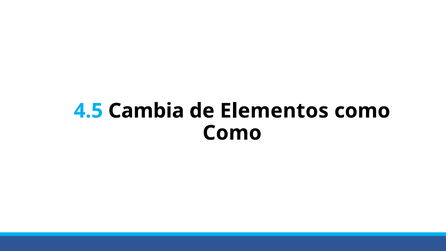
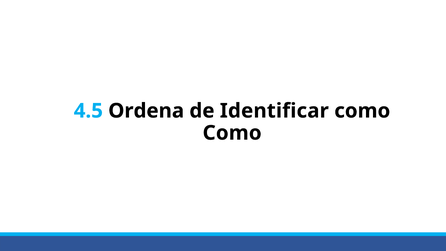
Cambia: Cambia -> Ordena (146, 111)
Elementos: Elementos -> Identificar (274, 111)
